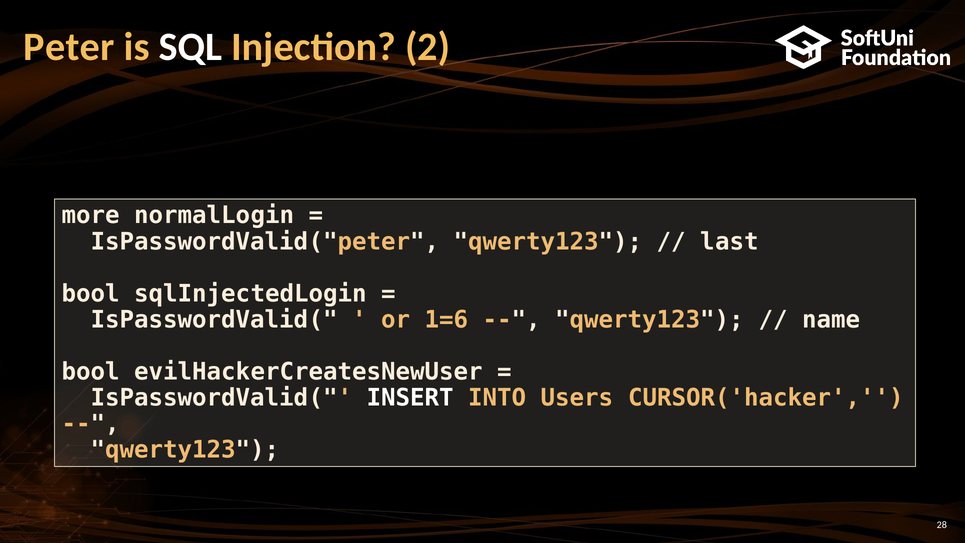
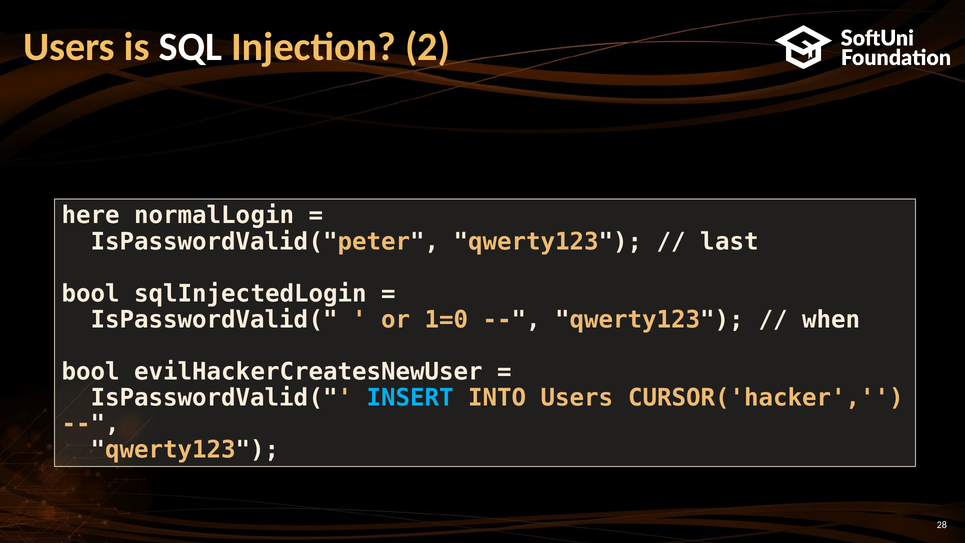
Peter: Peter -> Users (69, 47)
more: more -> here (91, 216)
1=6: 1=6 -> 1=0 (446, 320)
name: name -> when (831, 320)
INSERT colour: white -> light blue (410, 398)
